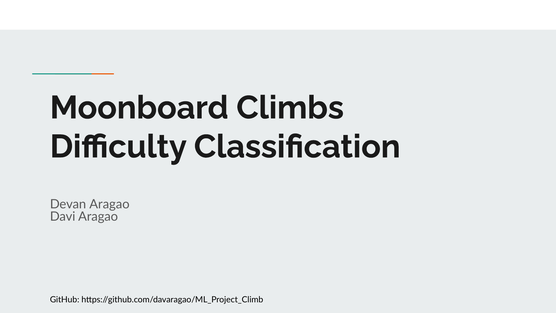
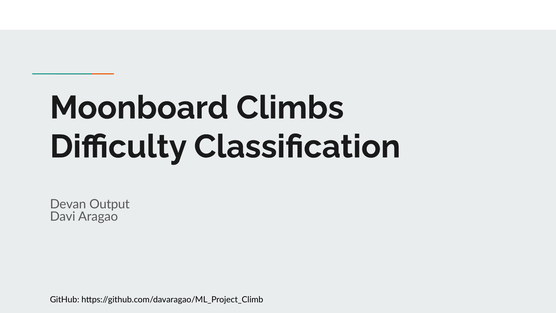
Devan Aragao: Aragao -> Output (110, 204)
